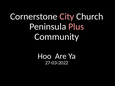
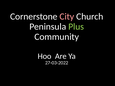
Plus colour: pink -> light green (76, 27)
